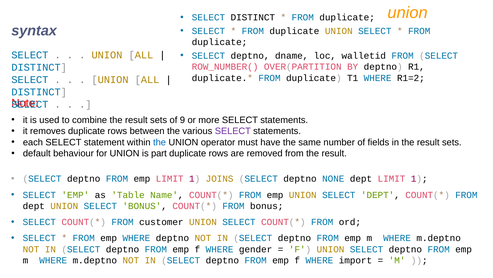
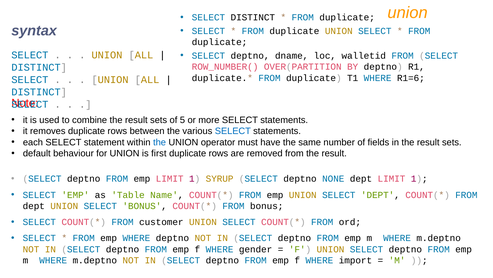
R1=2: R1=2 -> R1=6 (411, 78)
9: 9 -> 5 (182, 120)
SELECT colour: purple -> blue (233, 131)
part: part -> first (159, 153)
JOINS: JOINS -> SYRUP (220, 178)
